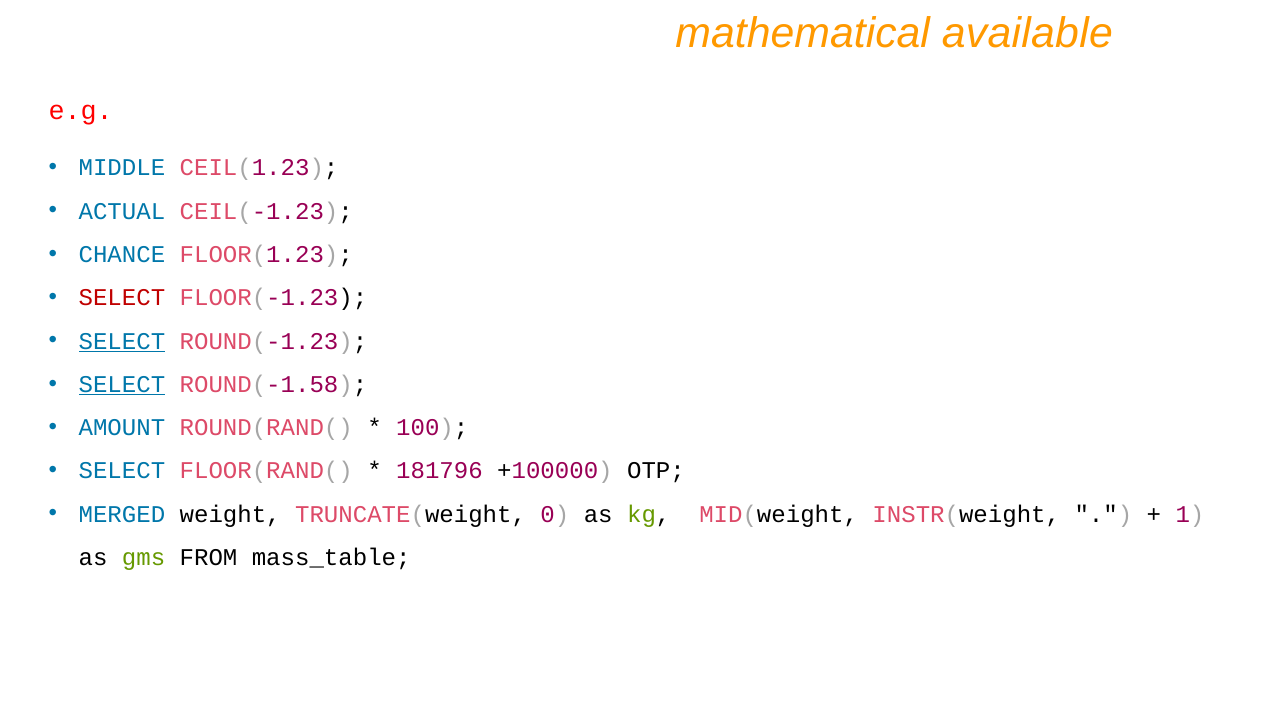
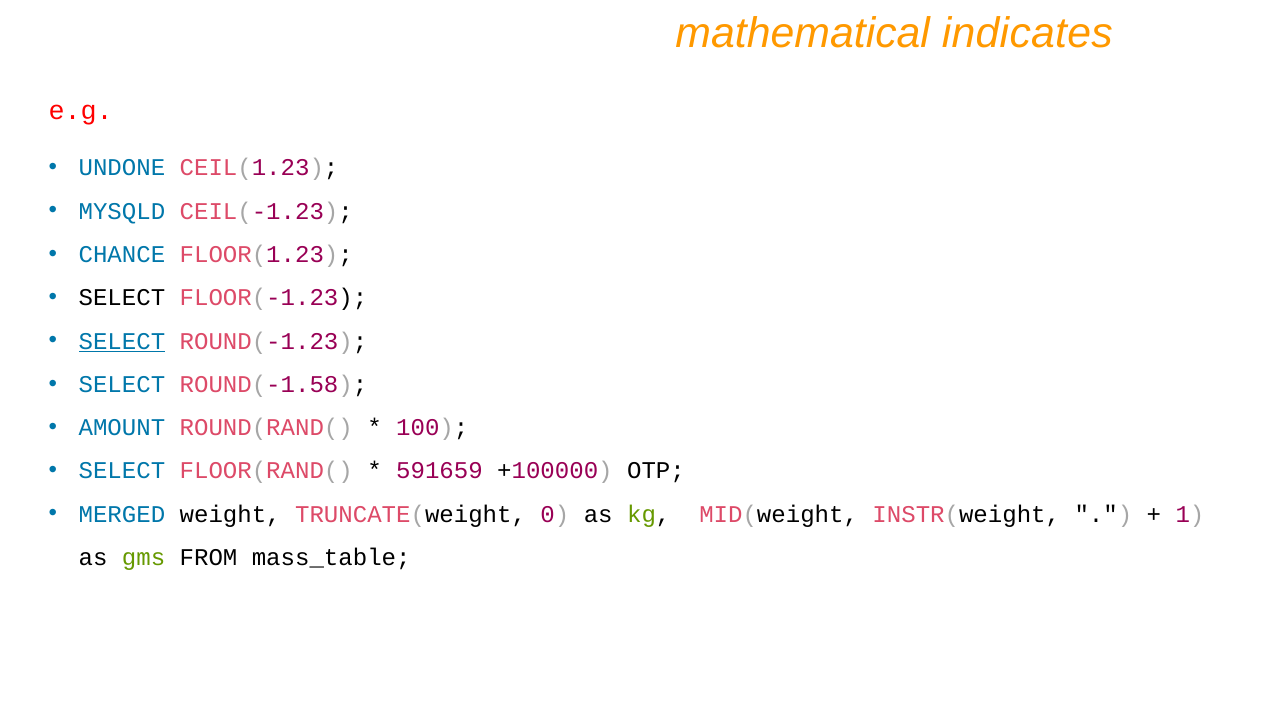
available: available -> indicates (1027, 33)
MIDDLE: MIDDLE -> UNDONE (122, 168)
ACTUAL: ACTUAL -> MYSQLD (122, 212)
SELECT colour: red -> black (122, 298)
SELECT underline: present -> none (122, 385)
181796: 181796 -> 591659 (439, 471)
